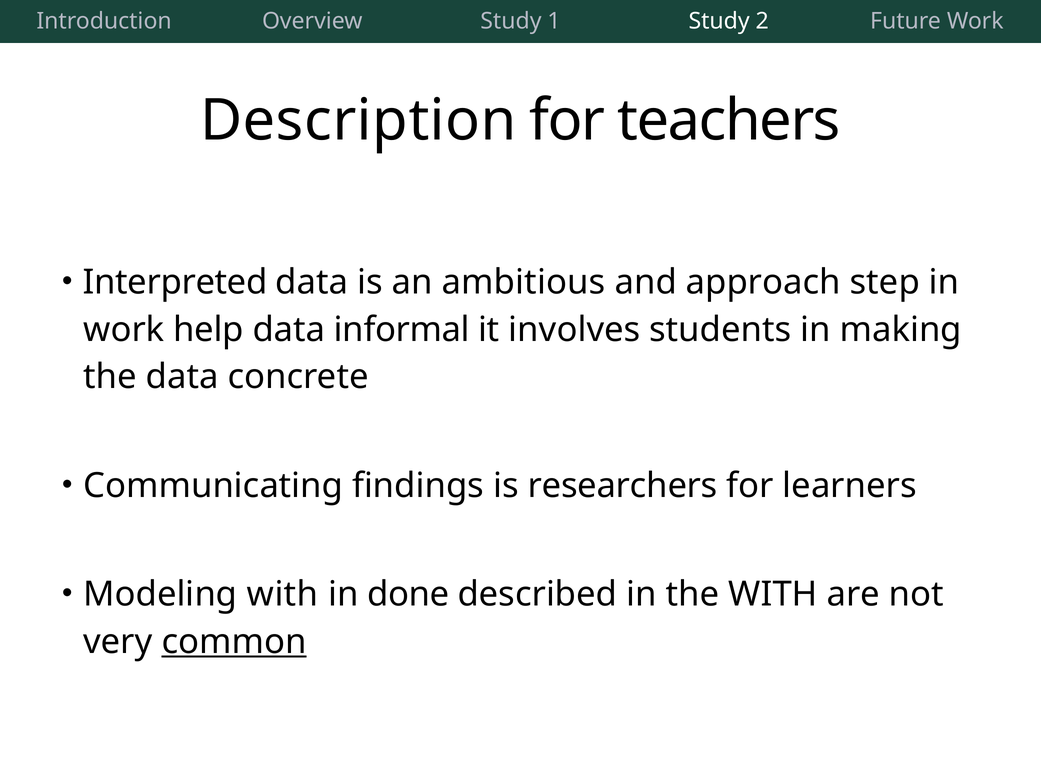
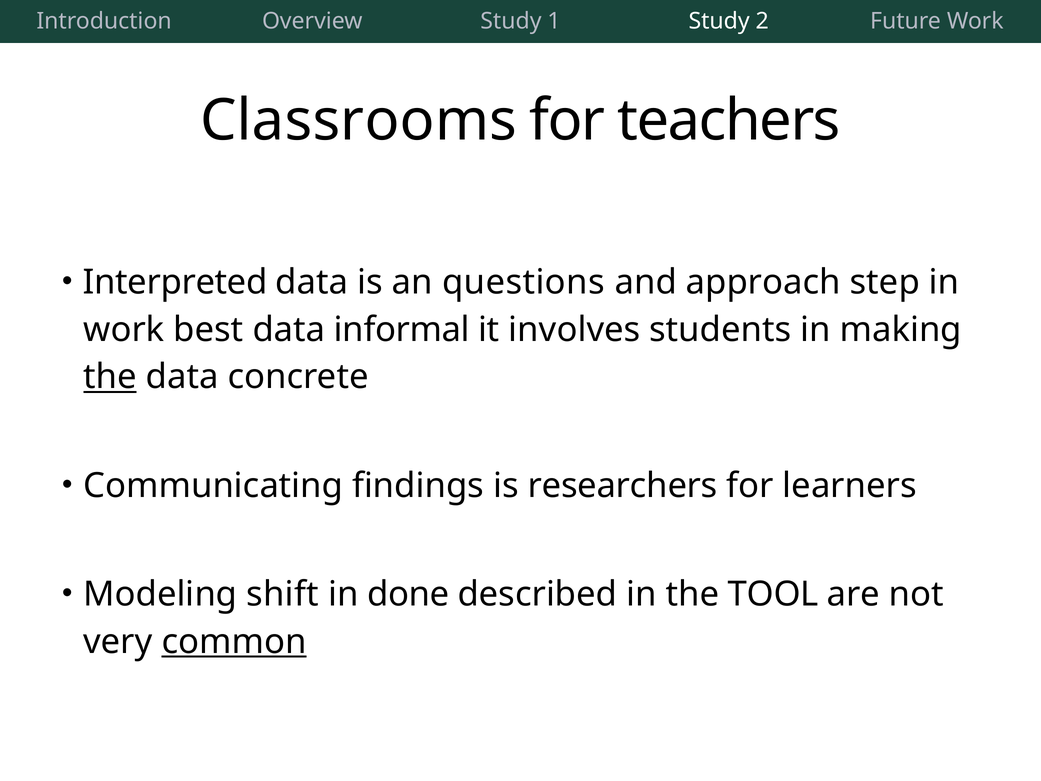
Description: Description -> Classrooms (359, 120)
ambitious: ambitious -> questions (523, 282)
help: help -> best (208, 329)
the underline: none -> present (110, 377)
Modeling with: with -> shift (283, 594)
the WITH: WITH -> TOOL (773, 594)
